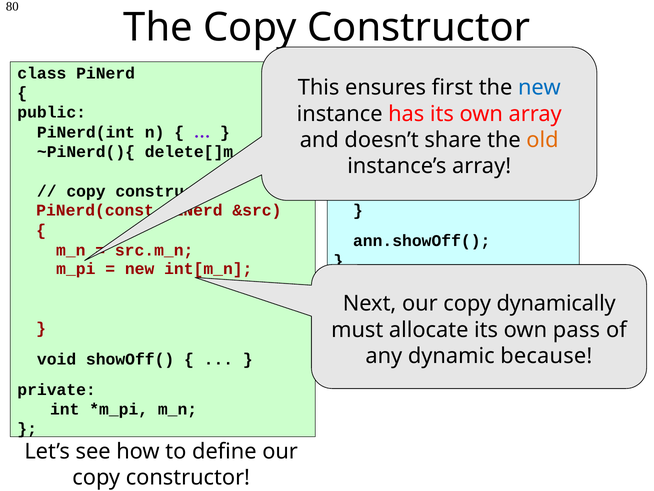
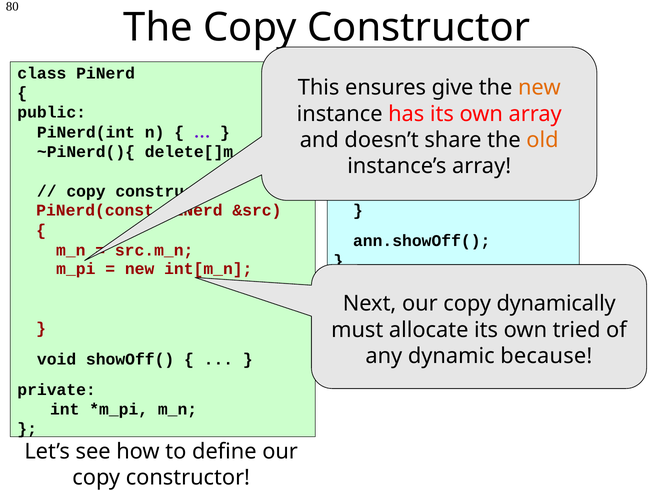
first: first -> give (453, 88)
new colour: blue -> orange (539, 88)
pass: pass -> tried (577, 330)
